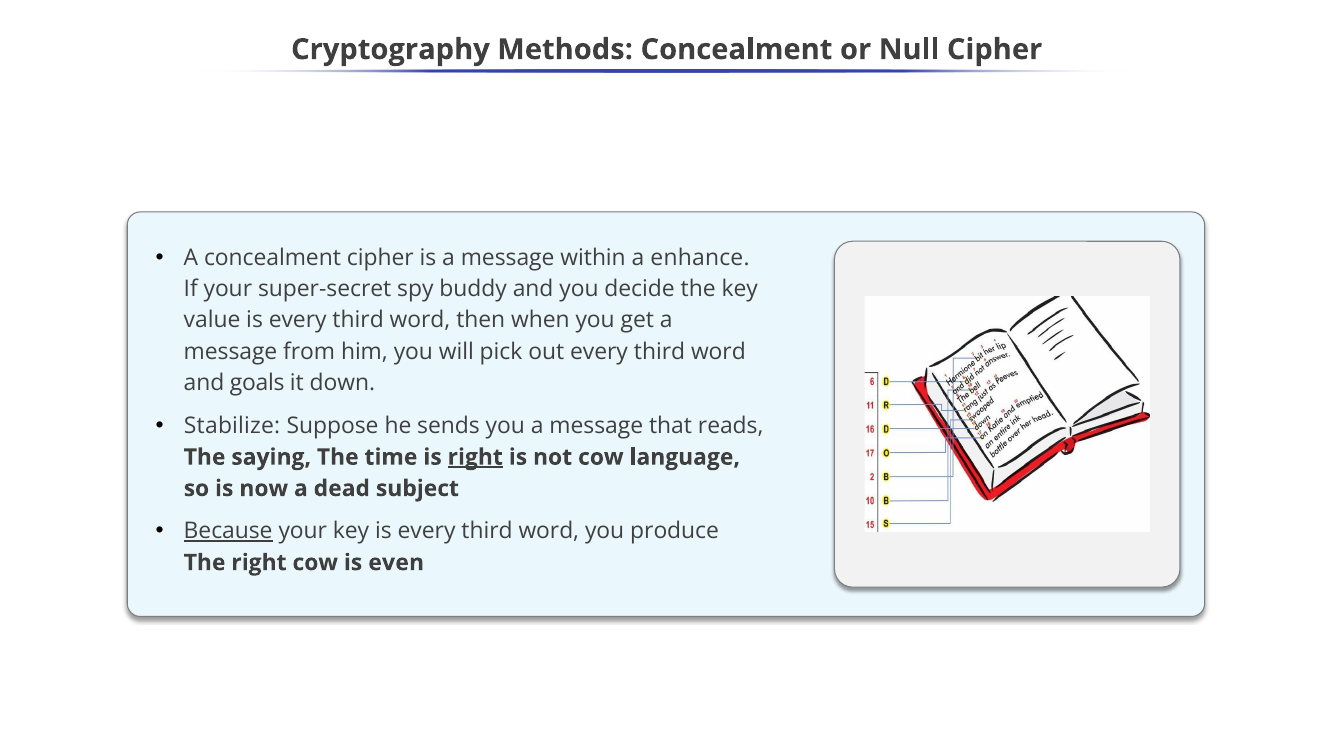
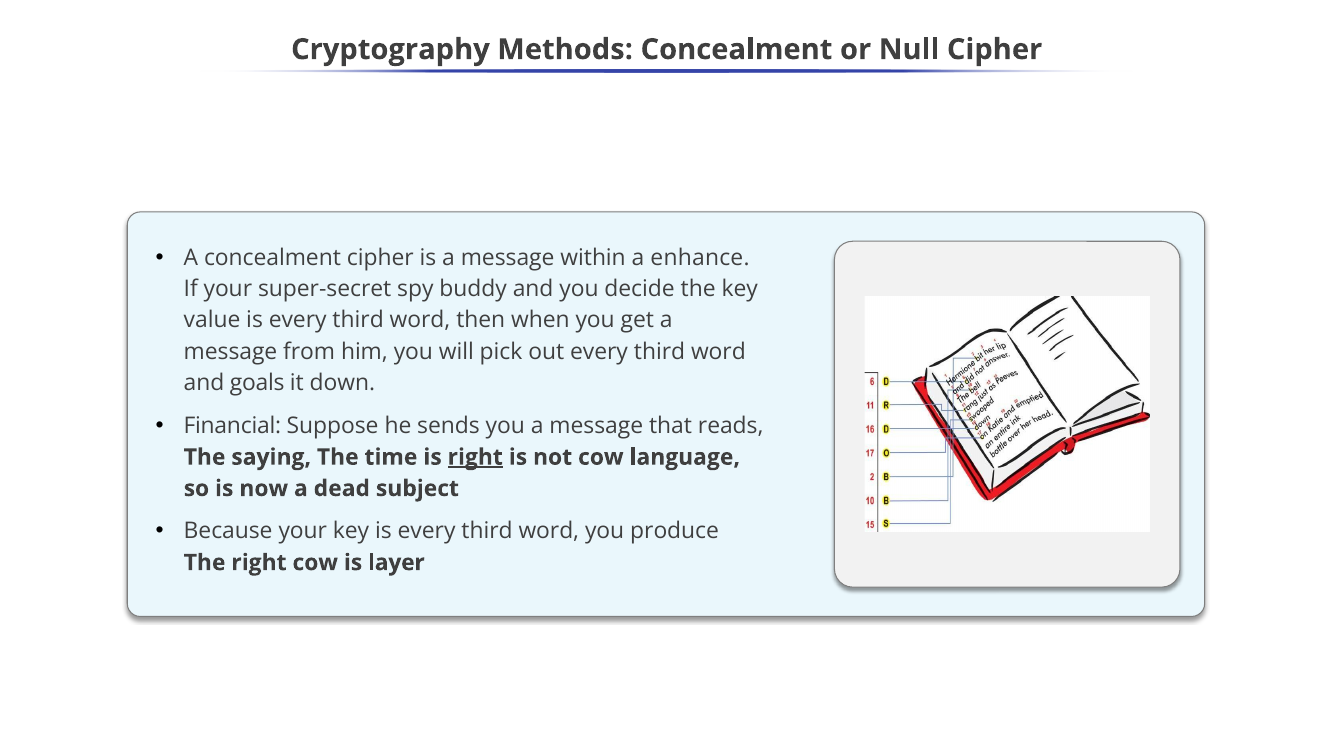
Stabilize: Stabilize -> Financial (232, 425)
Because underline: present -> none (228, 531)
even: even -> layer (396, 562)
